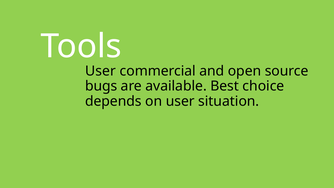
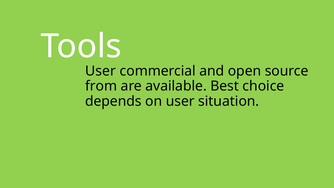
bugs: bugs -> from (101, 86)
